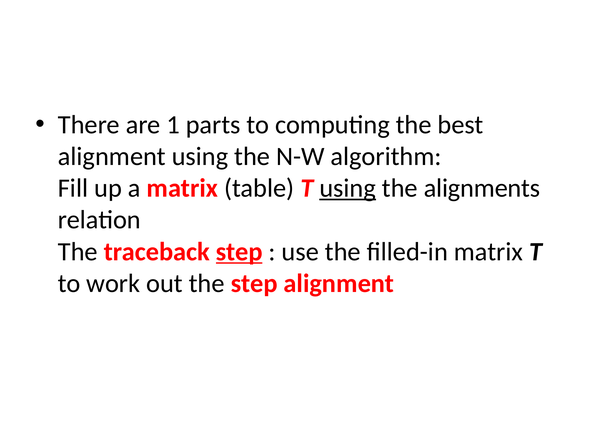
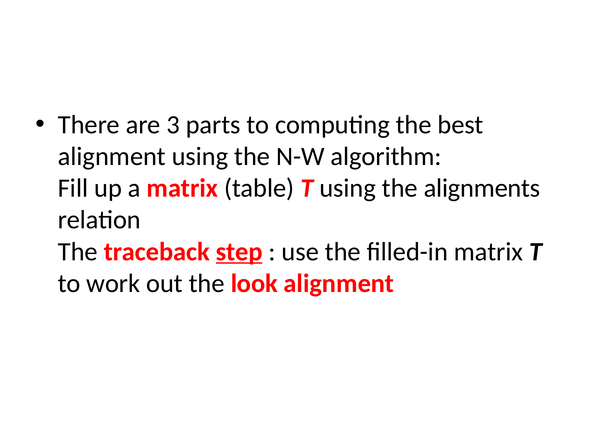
1: 1 -> 3 (173, 125)
using underline: present -> none (348, 188)
the step: step -> look (254, 283)
